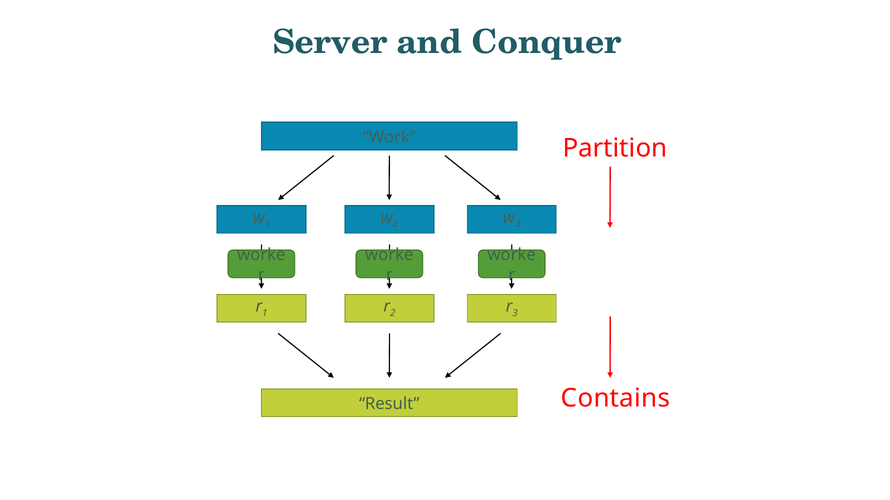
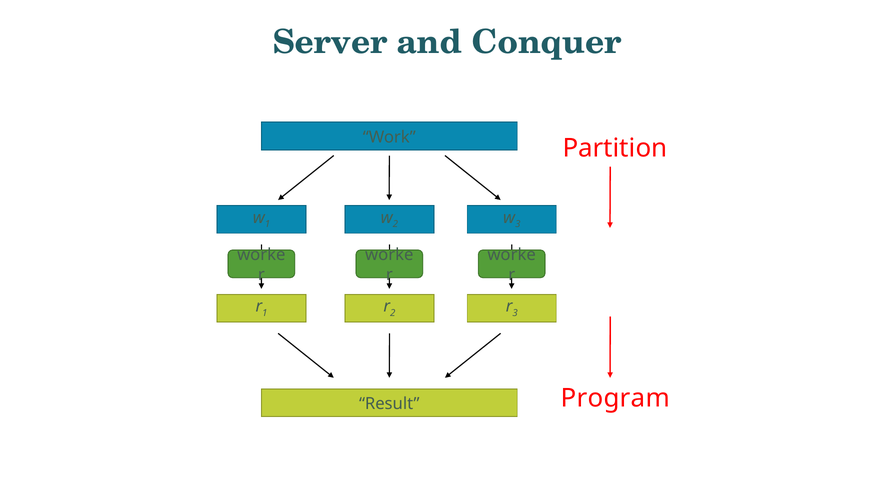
Contains: Contains -> Program (615, 399)
